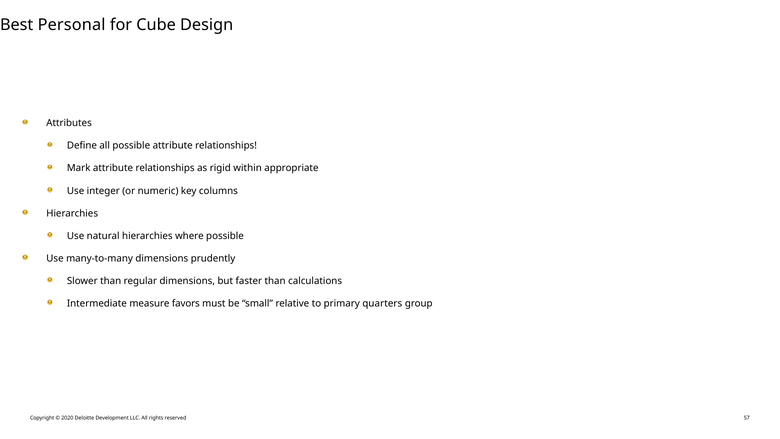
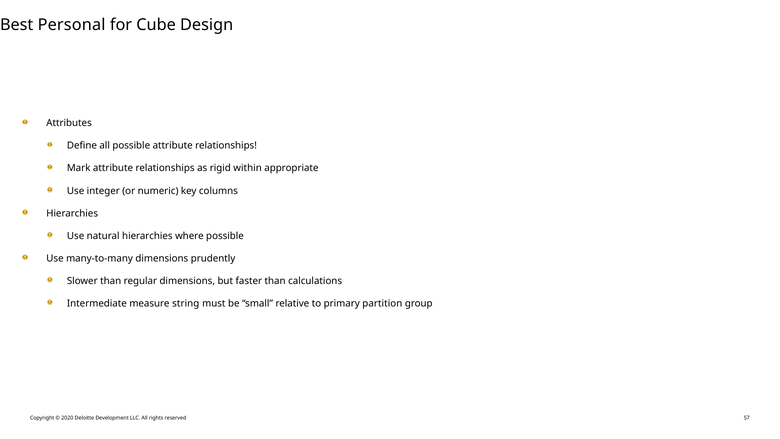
favors: favors -> string (186, 303)
quarters: quarters -> partition (382, 303)
